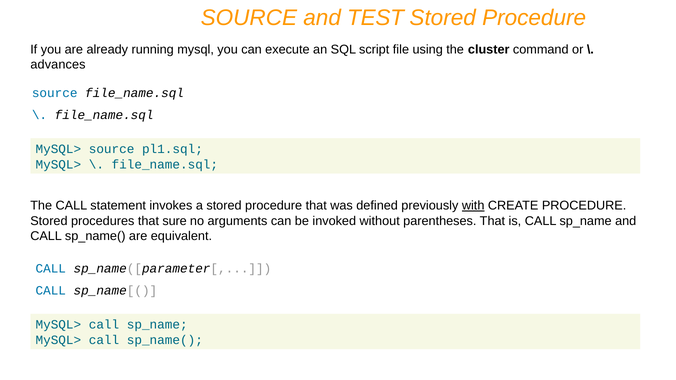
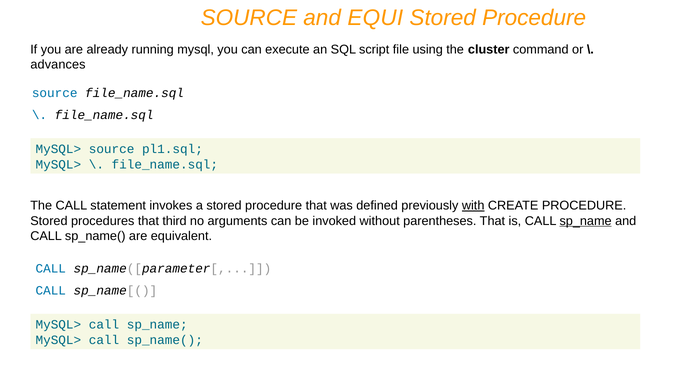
TEST: TEST -> EQUI (375, 18)
sure: sure -> third (175, 221)
sp_name underline: none -> present (586, 221)
